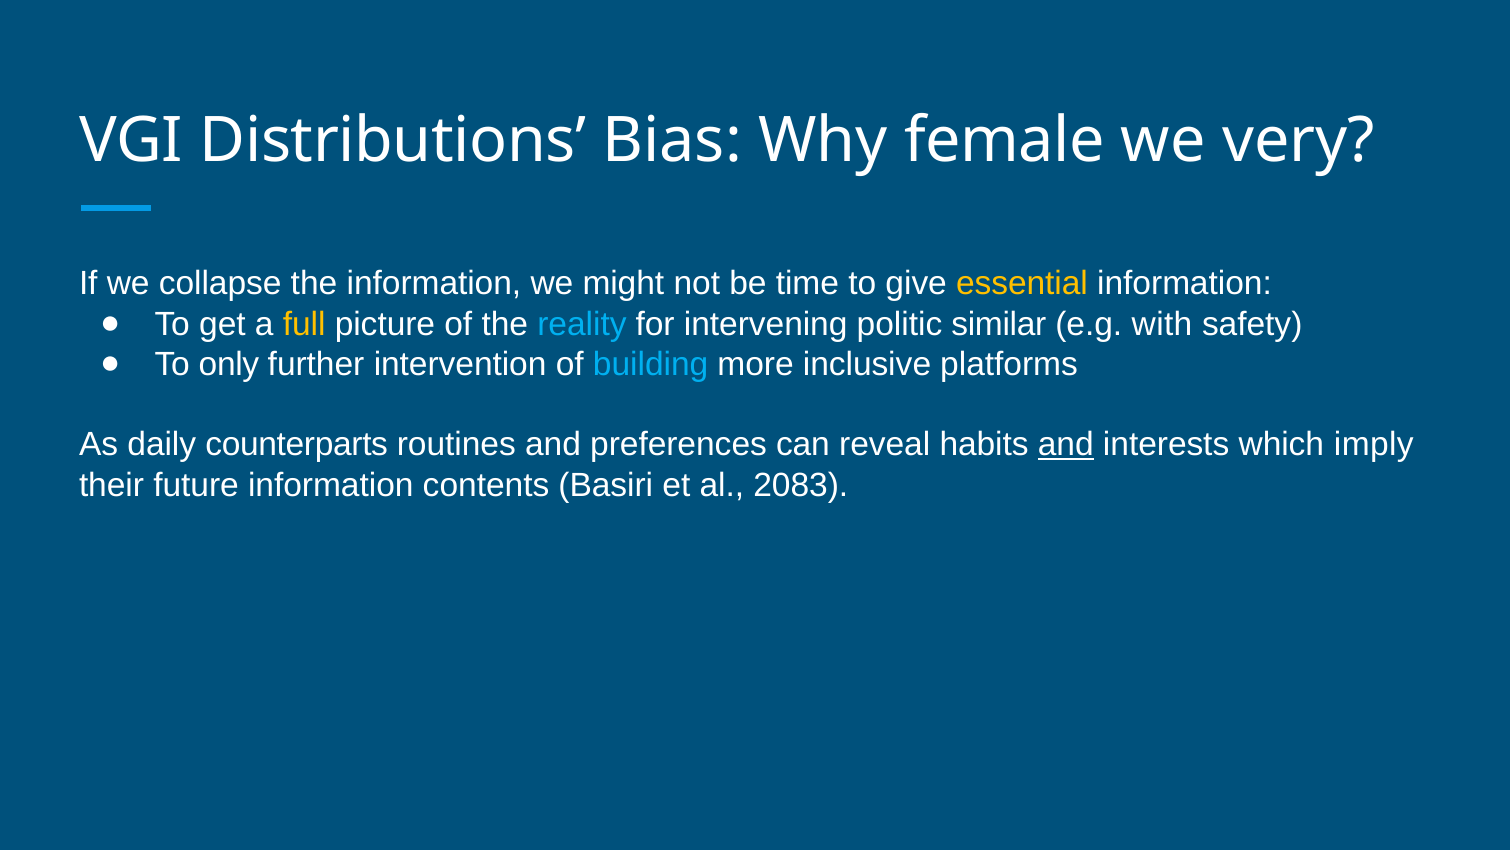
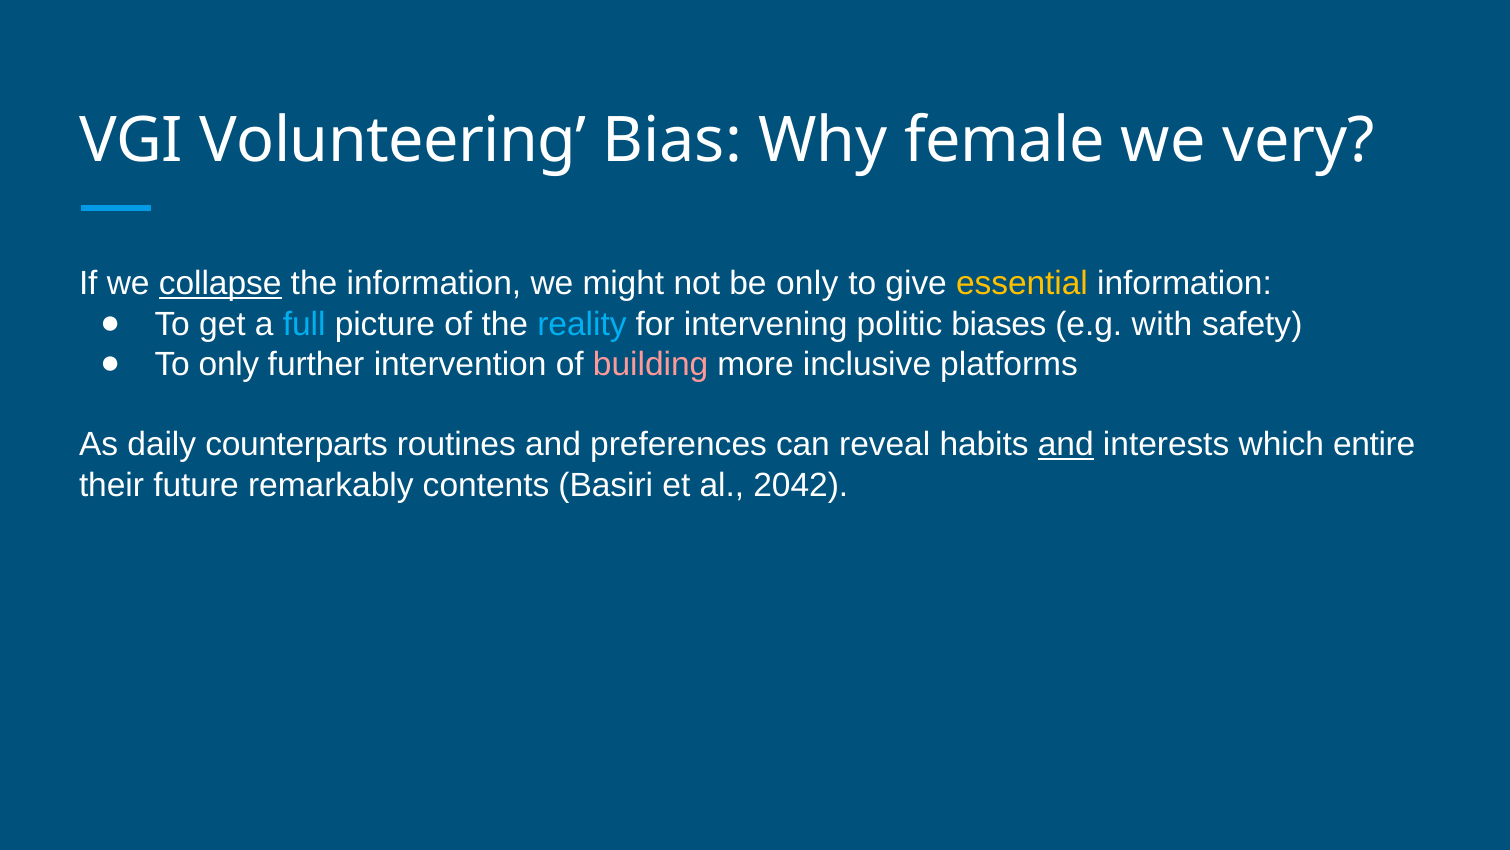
Distributions: Distributions -> Volunteering (393, 140)
collapse underline: none -> present (220, 284)
be time: time -> only (807, 284)
full colour: yellow -> light blue (304, 324)
similar: similar -> biases (999, 324)
building colour: light blue -> pink (651, 364)
imply: imply -> entire (1374, 445)
future information: information -> remarkably (331, 485)
2083: 2083 -> 2042 (801, 485)
